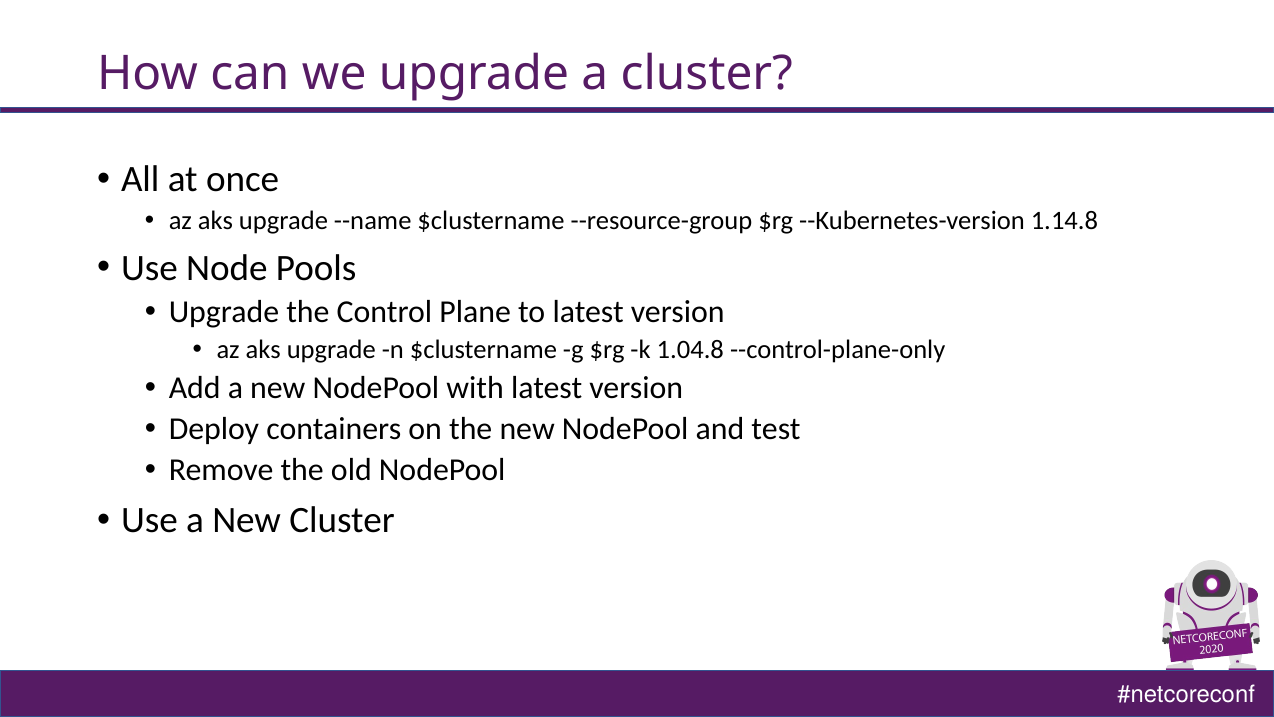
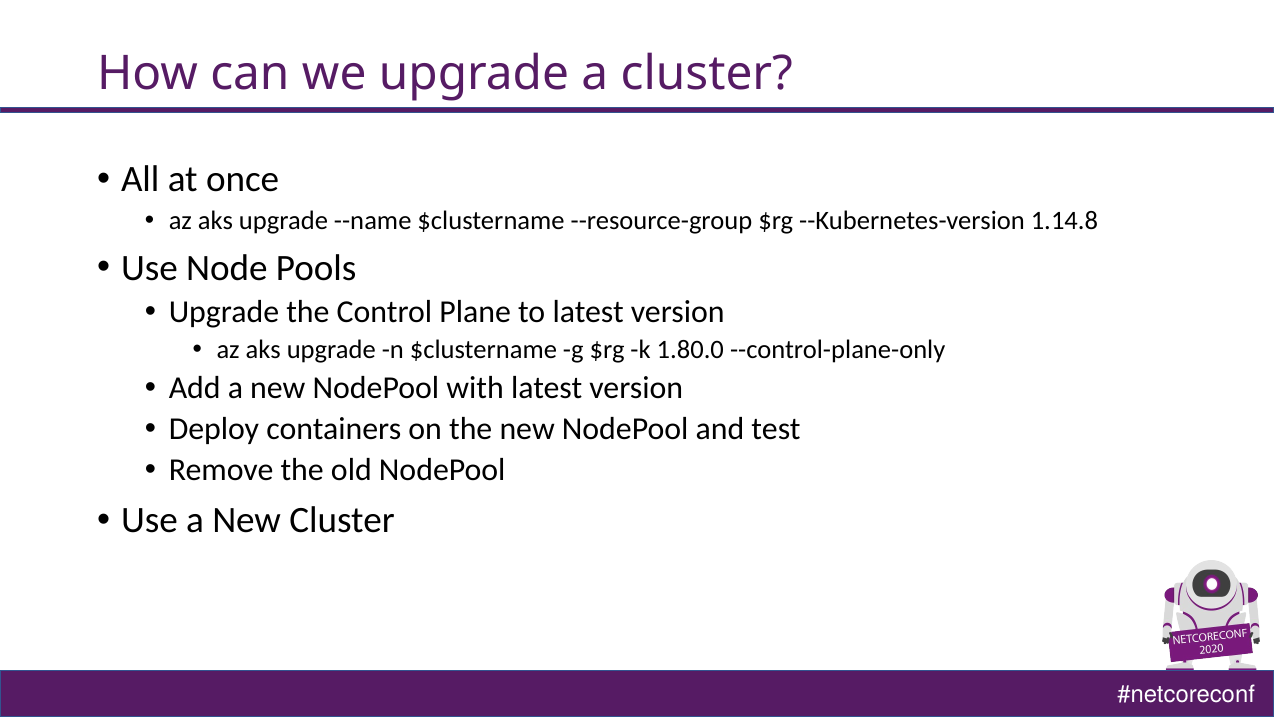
1.04.8: 1.04.8 -> 1.80.0 (690, 350)
